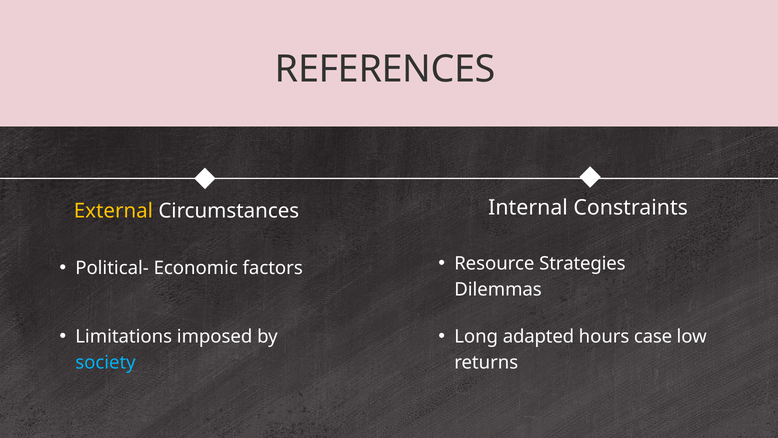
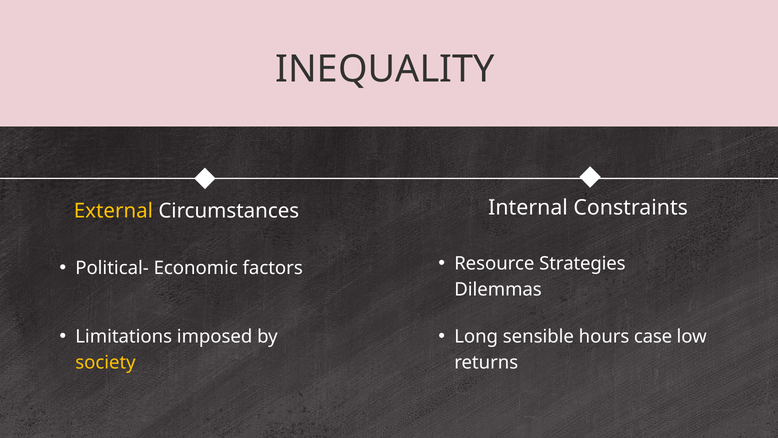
REFERENCES: REFERENCES -> INEQUALITY (385, 69)
adapted: adapted -> sensible (538, 336)
society colour: light blue -> yellow (105, 362)
